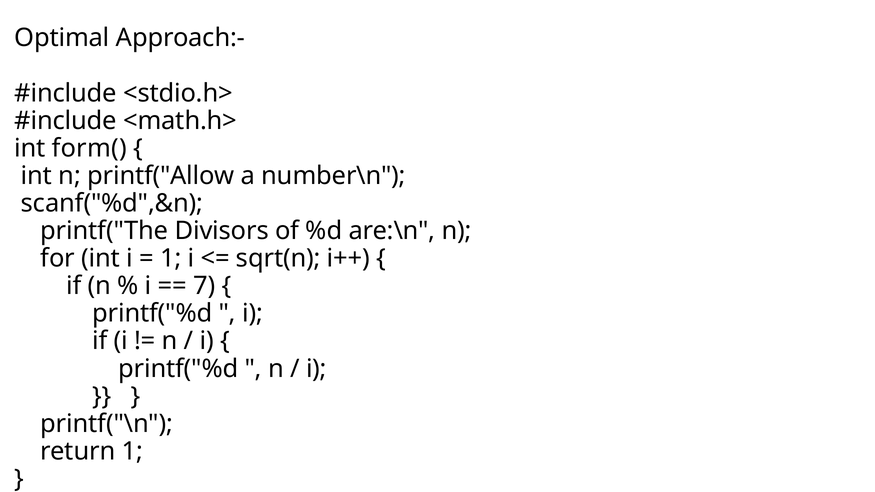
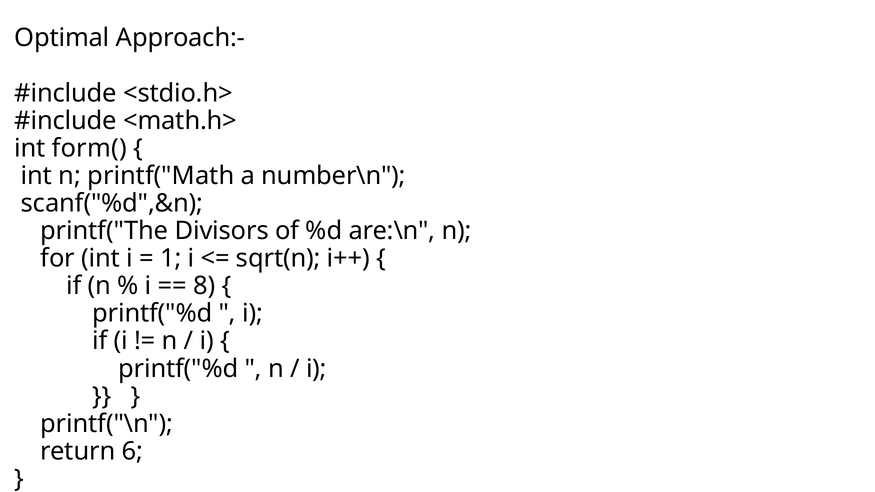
printf("Allow: printf("Allow -> printf("Math (161, 176)
7: 7 -> 8 (204, 286)
return 1: 1 -> 6 (132, 451)
